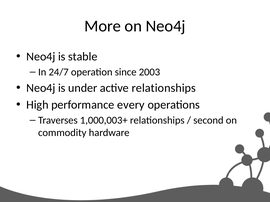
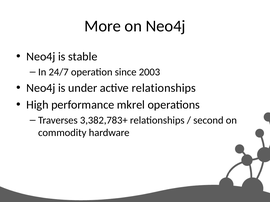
every: every -> mkrel (131, 105)
1,000,003+: 1,000,003+ -> 3,382,783+ (104, 120)
